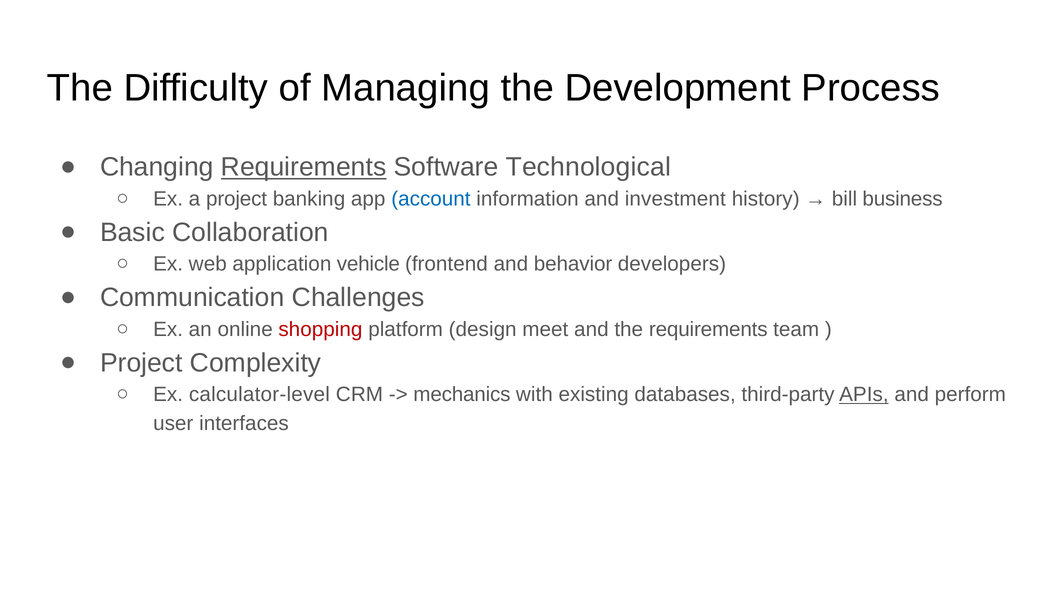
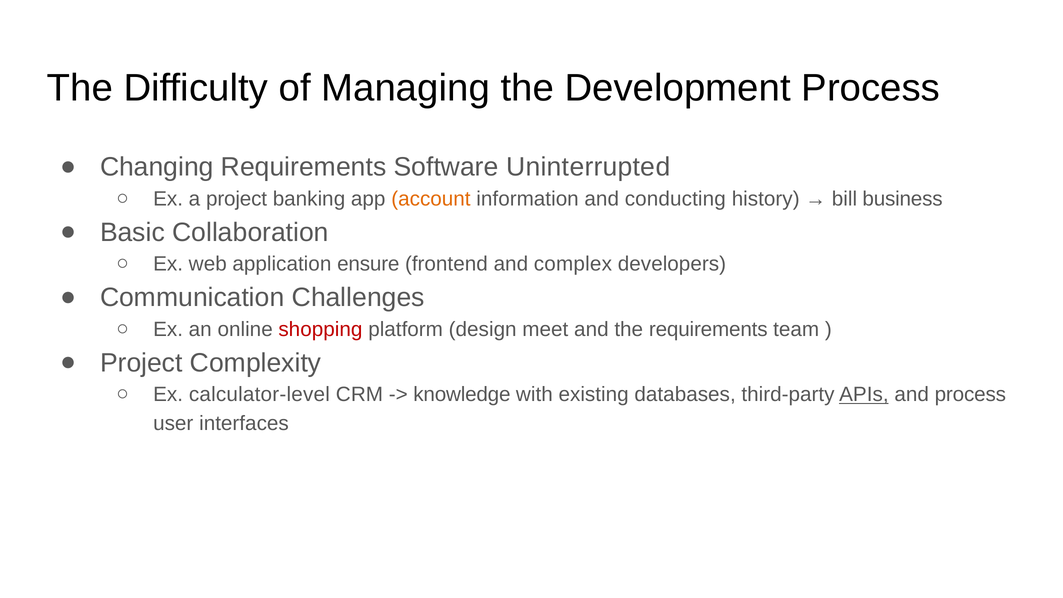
Requirements underline: present -> none (304, 167)
Technological: Technological -> Uninterrupted (588, 167)
account colour: blue -> orange (431, 199)
investment: investment -> conducting (675, 199)
vehicle: vehicle -> ensure (368, 264)
behavior: behavior -> complex (573, 264)
mechanics: mechanics -> knowledge (462, 395)
and perform: perform -> process (970, 395)
